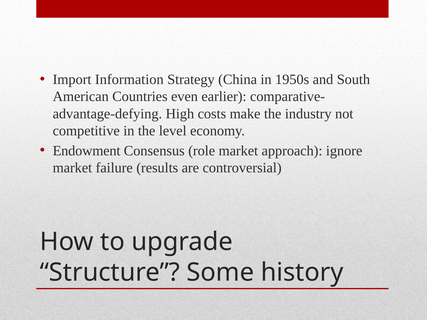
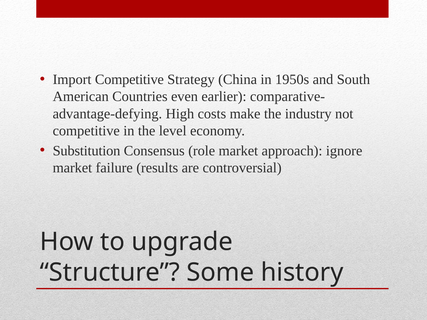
Import Information: Information -> Competitive (129, 80)
Endowment: Endowment -> Substitution (87, 151)
